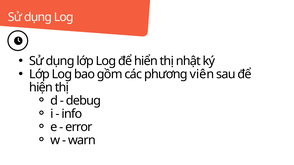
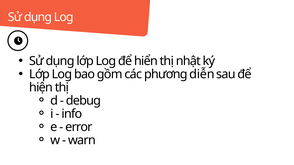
viên: viên -> diễn (202, 74)
